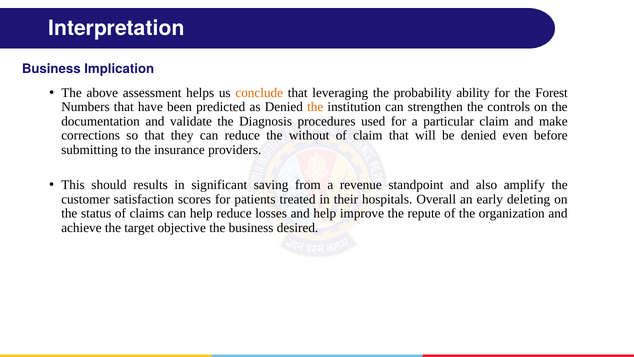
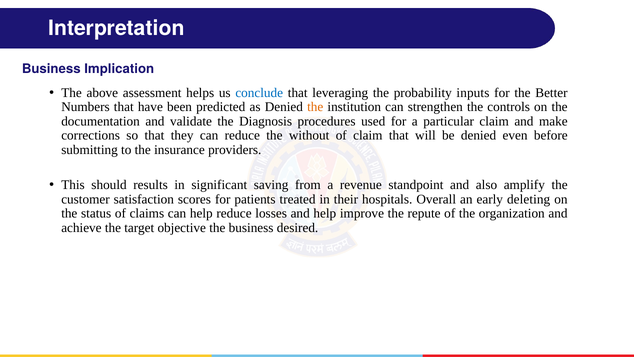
conclude colour: orange -> blue (259, 93)
ability: ability -> inputs (473, 93)
Forest: Forest -> Better (551, 93)
